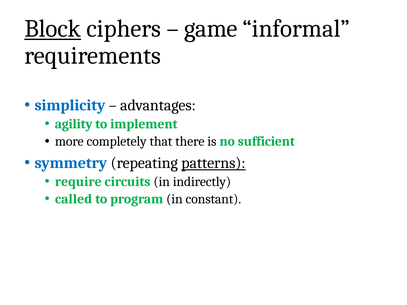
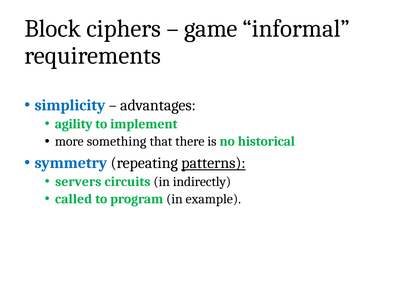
Block underline: present -> none (53, 29)
completely: completely -> something (117, 142)
sufficient: sufficient -> historical (266, 142)
require: require -> servers (78, 182)
constant: constant -> example (213, 199)
